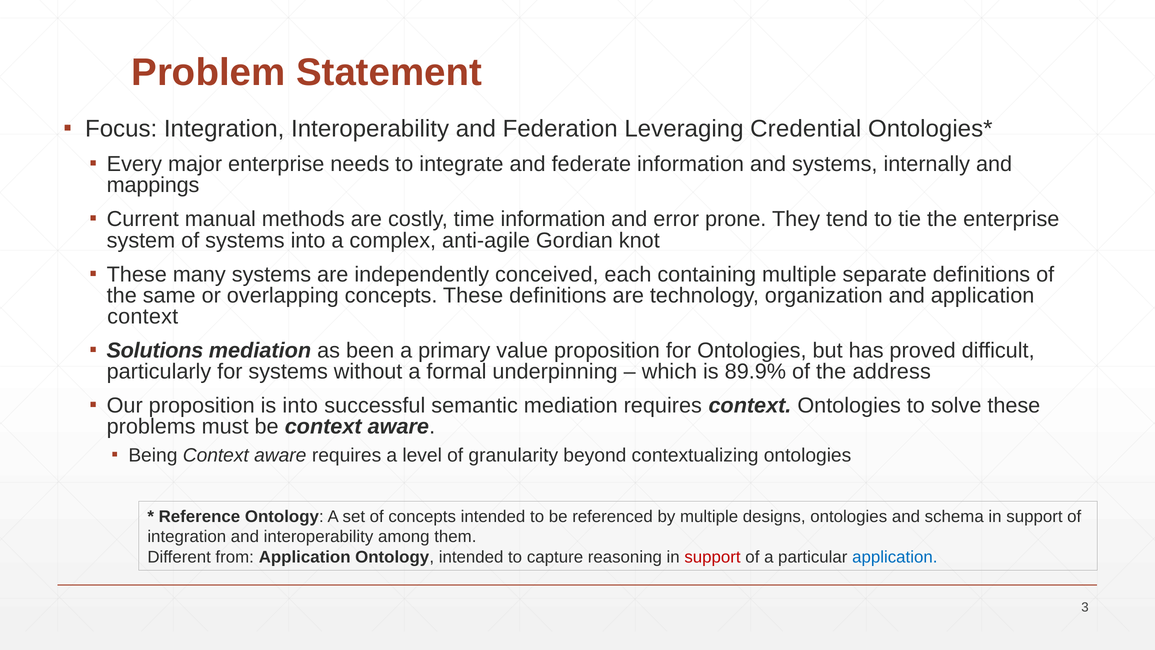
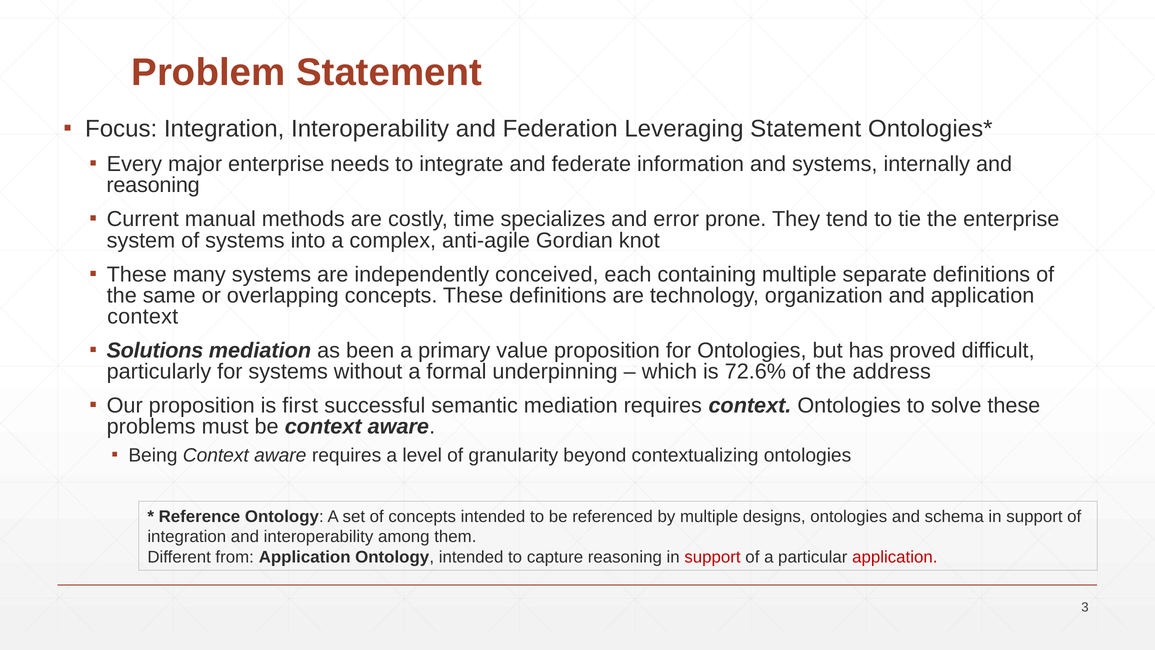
Leveraging Credential: Credential -> Statement (806, 129)
mappings: mappings -> reasoning (153, 185)
time information: information -> specializes (553, 219)
89.9%: 89.9% -> 72.6% (755, 371)
is into: into -> first (300, 405)
application colour: blue -> red (895, 557)
